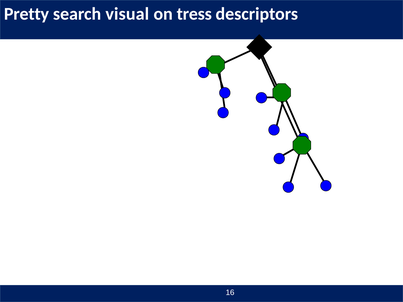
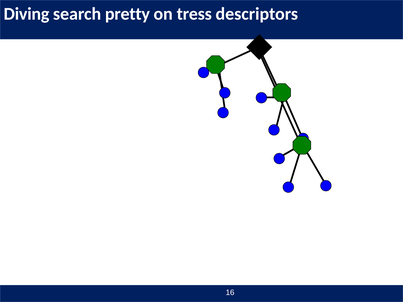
Pretty: Pretty -> Diving (27, 14)
visual: visual -> pretty (127, 14)
